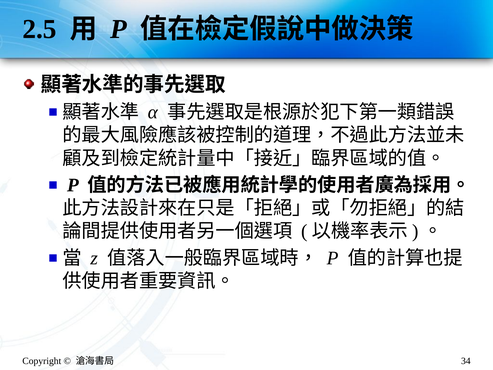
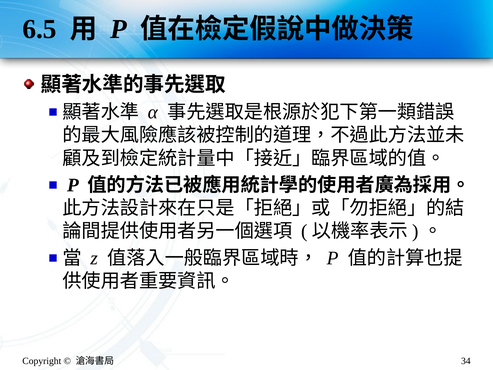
2.5: 2.5 -> 6.5 (39, 29)
